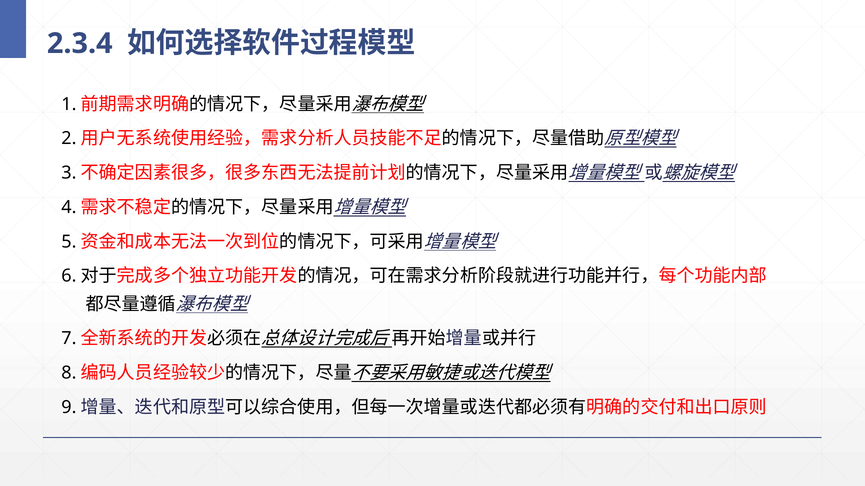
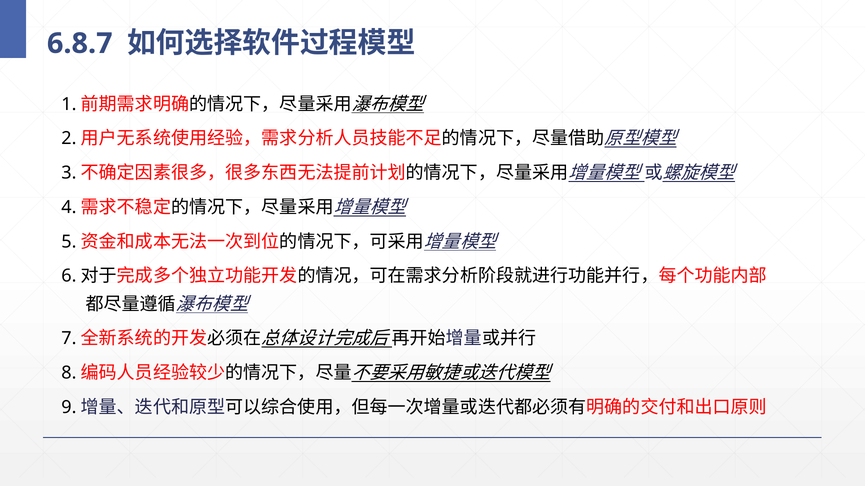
2.3.4: 2.3.4 -> 6.8.7 (80, 43)
